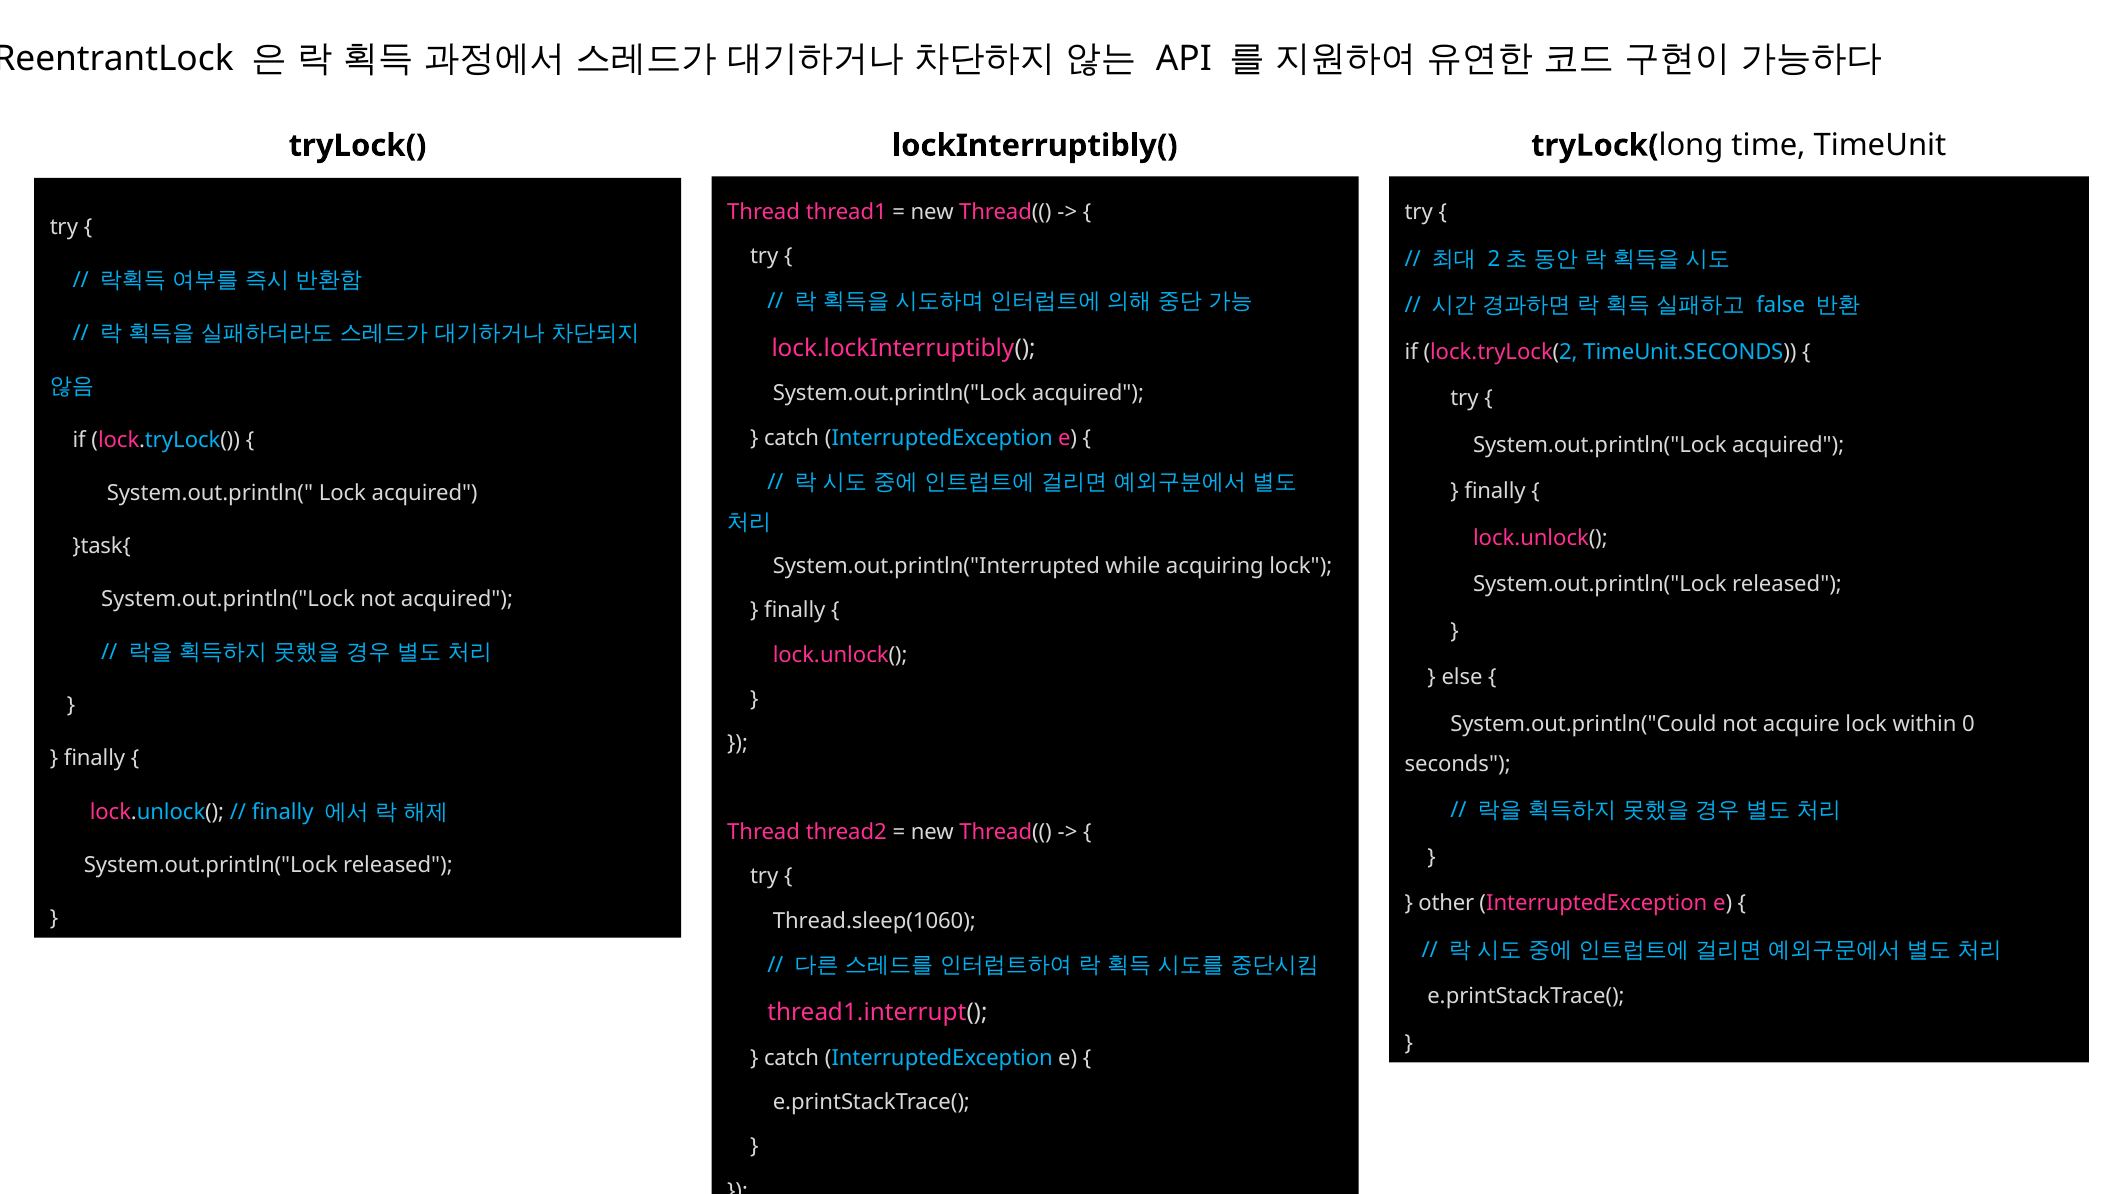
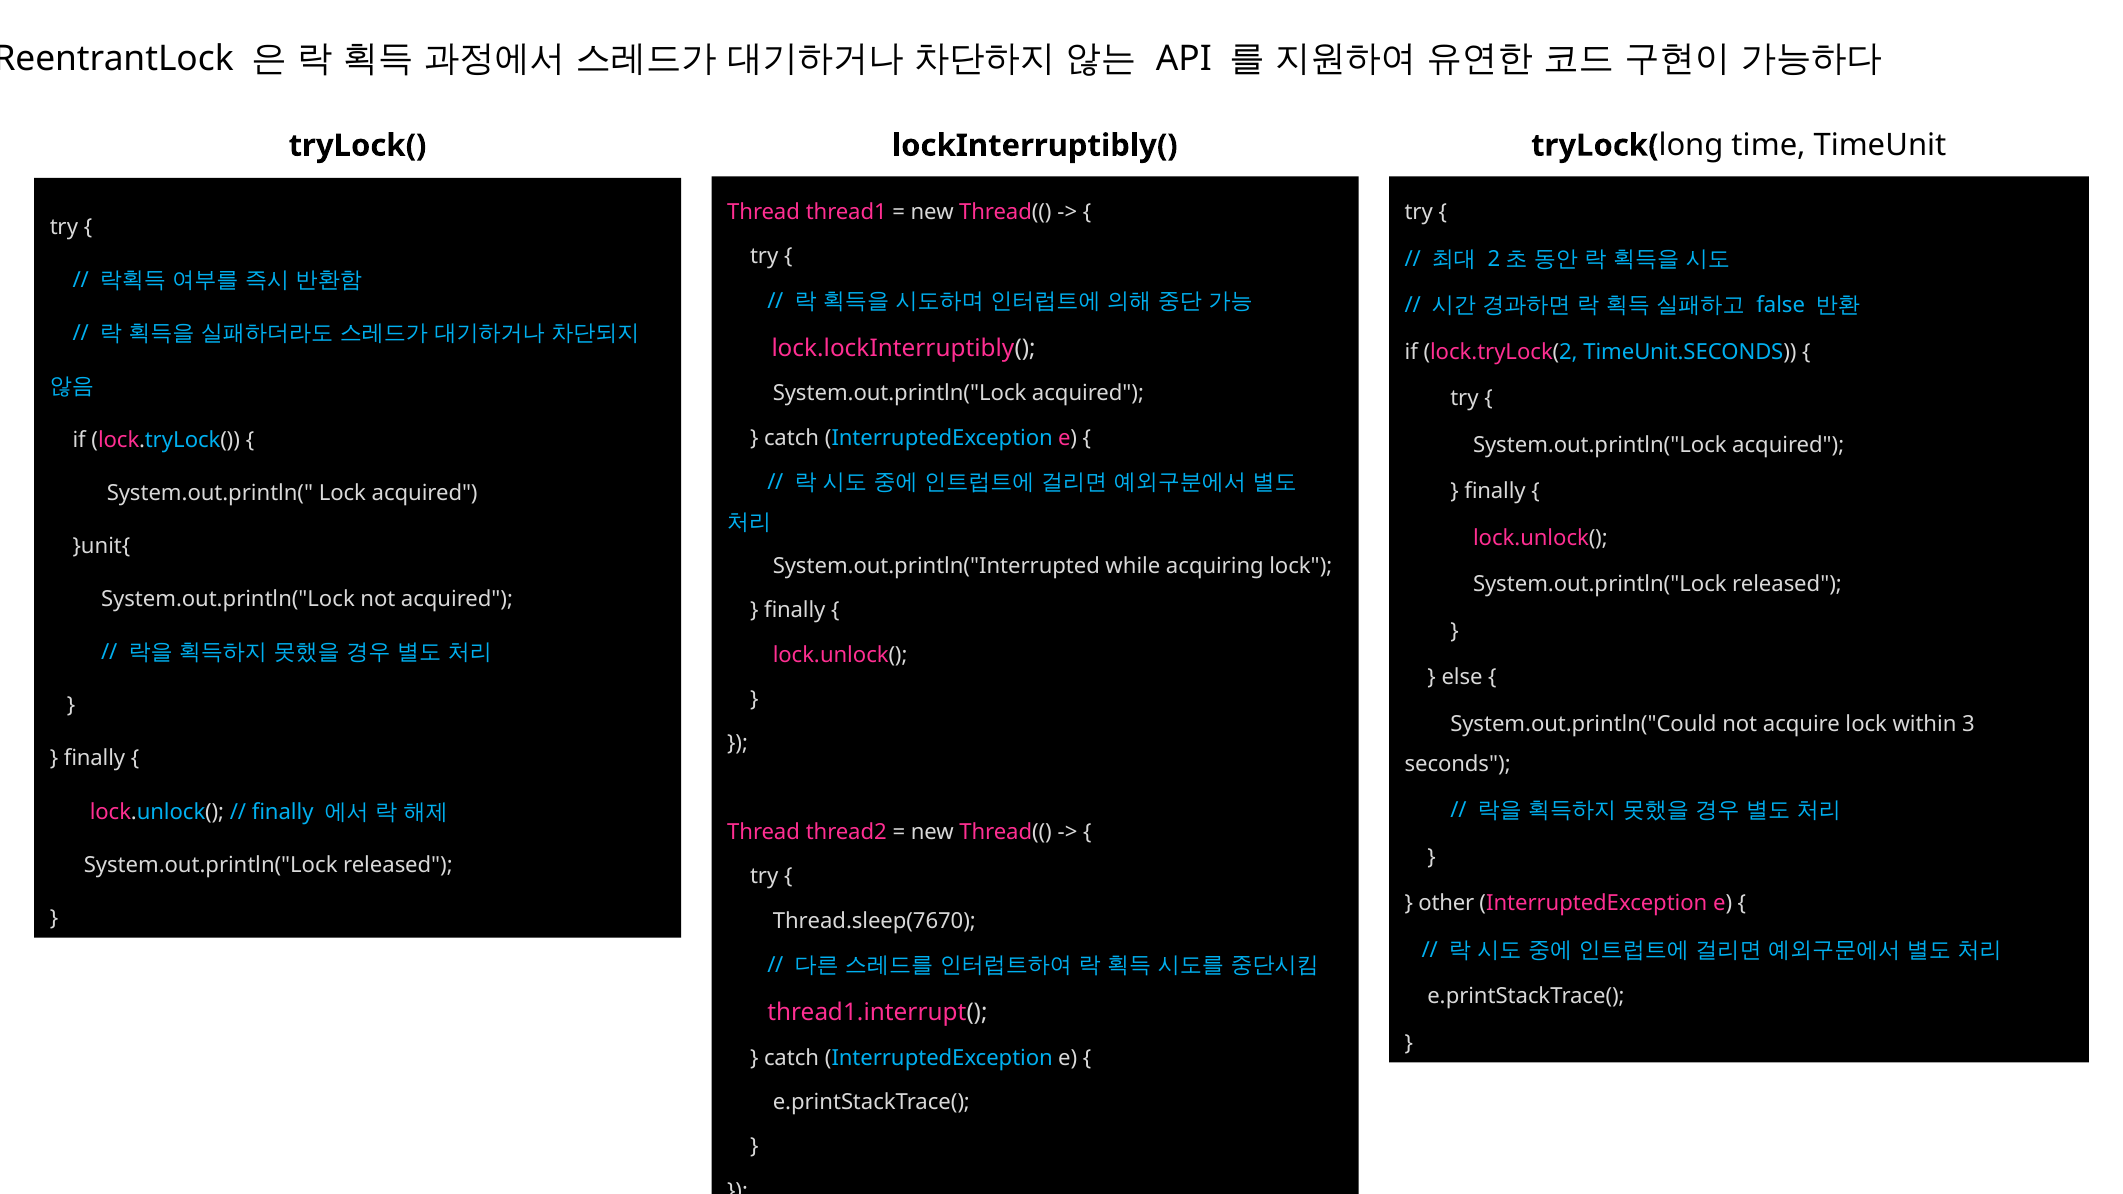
}task{: }task{ -> }unit{ (101, 546)
0: 0 -> 3 (1969, 724)
Thread.sleep(1060: Thread.sleep(1060 -> Thread.sleep(7670 (874, 921)
